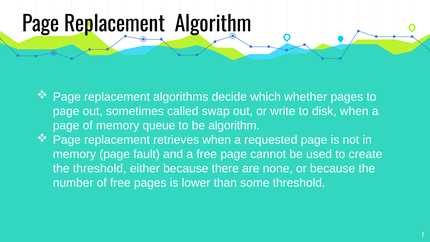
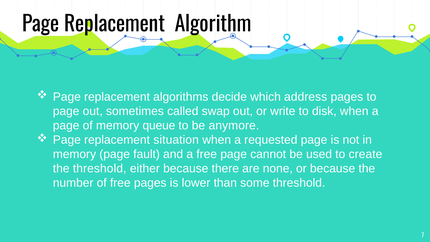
whether: whether -> address (306, 97)
be algorithm: algorithm -> anymore (234, 126)
retrieves: retrieves -> situation (176, 140)
